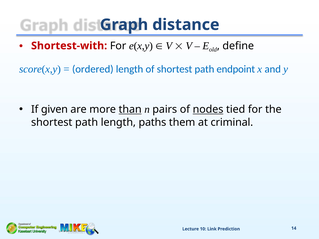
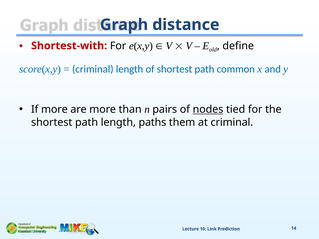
ordered: ordered -> criminal (93, 69)
endpoint: endpoint -> common (236, 69)
If given: given -> more (54, 110)
than underline: present -> none (130, 110)
